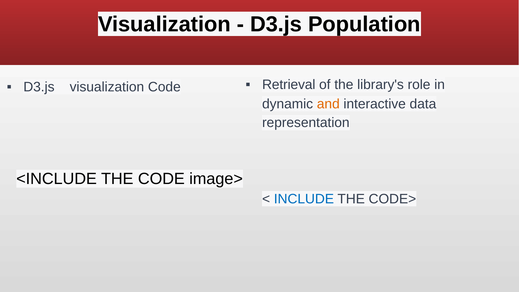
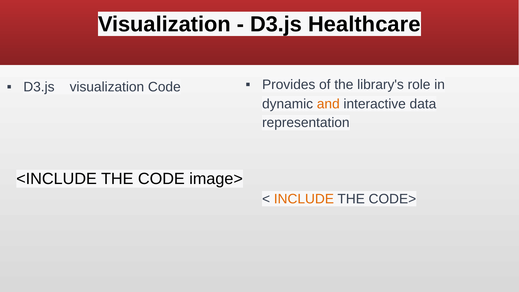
Population: Population -> Healthcare (364, 24)
Retrieval: Retrieval -> Provides (289, 85)
INCLUDE colour: blue -> orange (304, 199)
